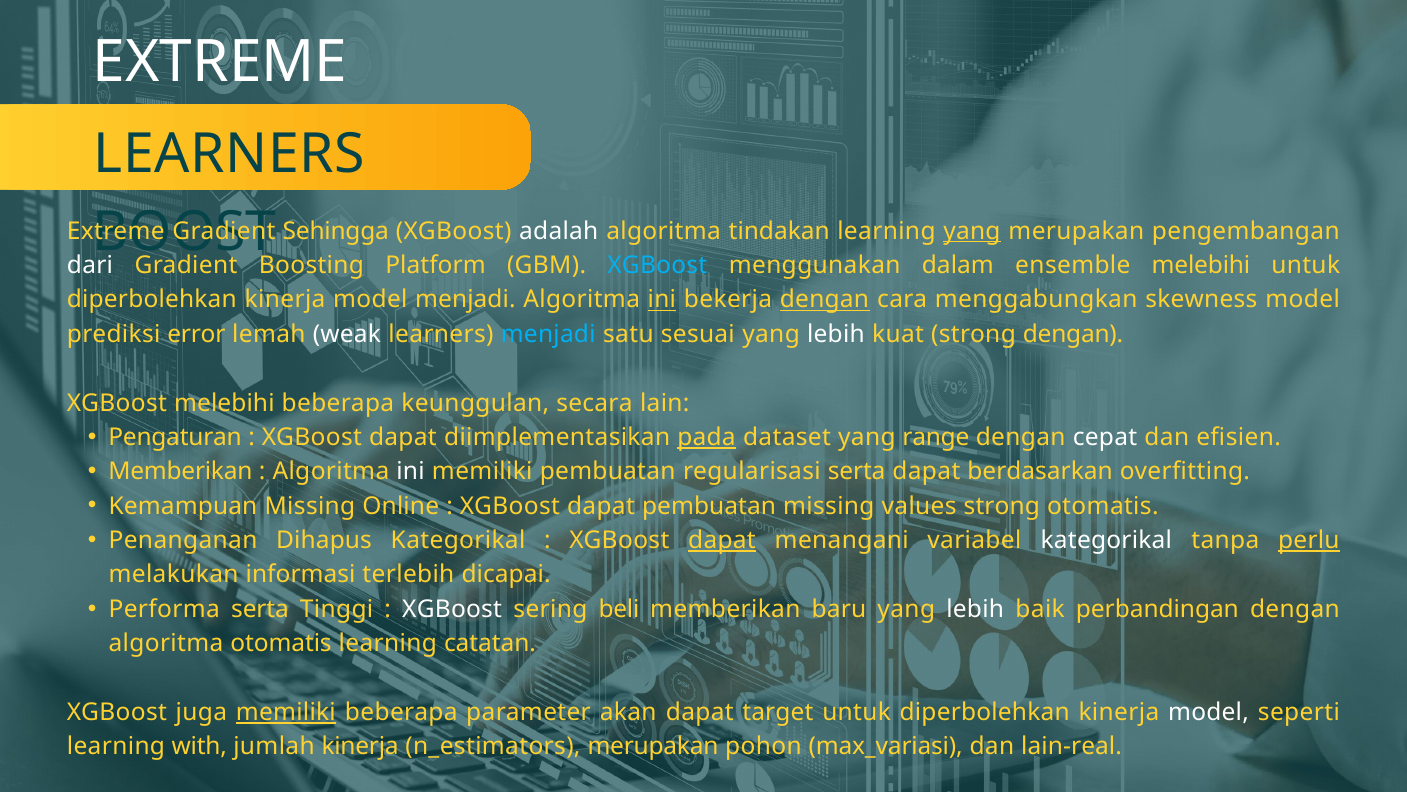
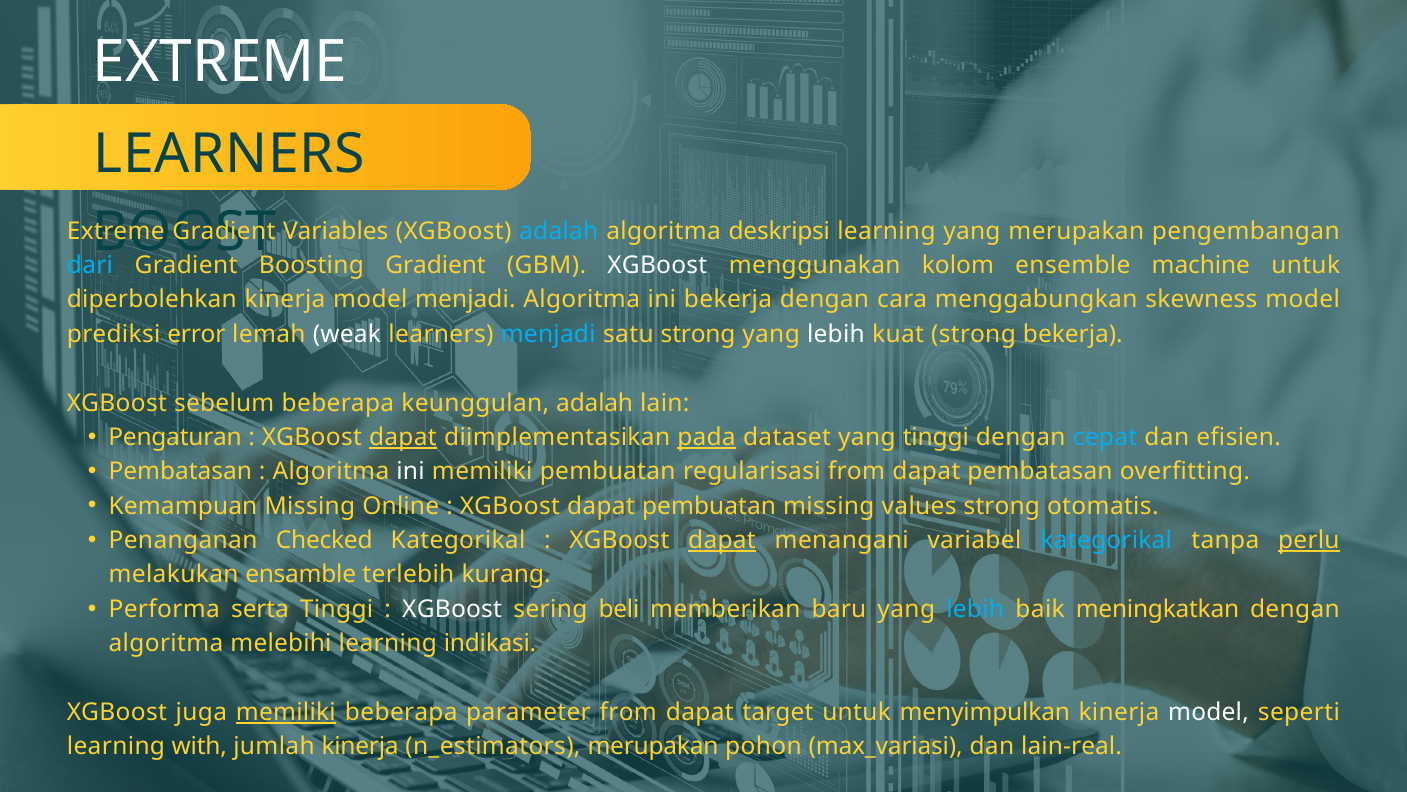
Sehingga: Sehingga -> Variables (336, 231)
adalah colour: white -> light blue (559, 231)
tindakan: tindakan -> deskripsi (779, 231)
yang underline: present -> none (972, 231)
dari colour: white -> light blue (90, 265)
Boosting Platform: Platform -> Gradient (436, 265)
XGBoost colour: light blue -> white (657, 265)
dalam: dalam -> kolom (958, 265)
ensemble melebihi: melebihi -> machine (1201, 265)
ini underline: present -> none (662, 300)
dengan underline: present -> none (825, 300)
satu sesuai: sesuai -> strong (698, 334)
strong dengan: dengan -> bekerja (1073, 334)
XGBoost melebihi: melebihi -> sebelum (224, 403)
keunggulan secara: secara -> adalah (595, 403)
dapat underline: none -> present (403, 437)
yang range: range -> tinggi (936, 437)
cepat colour: white -> light blue (1105, 437)
Memberikan: Memberikan -> Pembatasan (180, 471)
regularisasi serta: serta -> from (856, 471)
dapat berdasarkan: berdasarkan -> pembatasan (1040, 471)
Dihapus: Dihapus -> Checked (324, 540)
kategorikal colour: white -> light blue (1106, 540)
informasi: informasi -> ensamble (301, 574)
dicapai: dicapai -> kurang (506, 574)
lebih colour: white -> light blue (975, 609)
perbandingan: perbandingan -> meningkatkan (1157, 609)
algoritma otomatis: otomatis -> melebihi (281, 643)
catatan: catatan -> indikasi (490, 643)
parameter akan: akan -> from (628, 712)
diperbolehkan: diperbolehkan -> menyimpulkan (985, 712)
